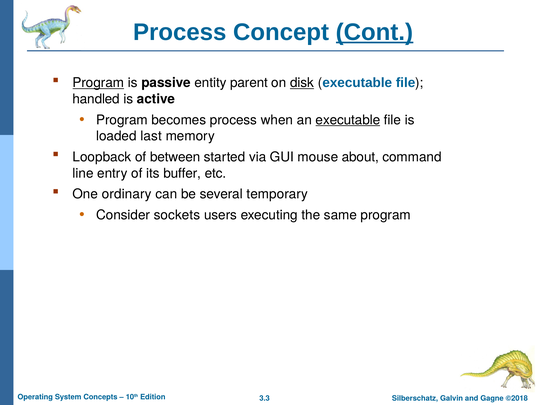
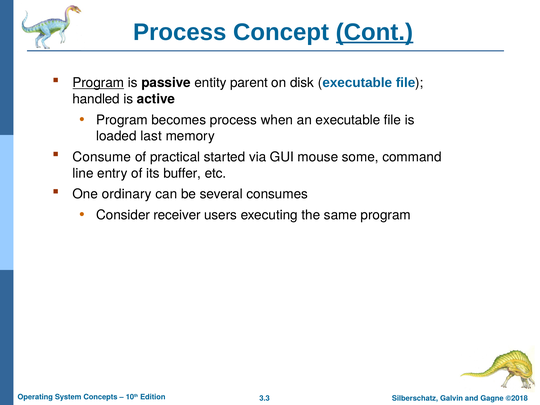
disk underline: present -> none (302, 83)
executable underline: present -> none (348, 120)
Loopback: Loopback -> Consume (102, 157)
between: between -> practical (175, 157)
about: about -> some (360, 157)
temporary: temporary -> consumes (277, 194)
sockets: sockets -> receiver (177, 215)
